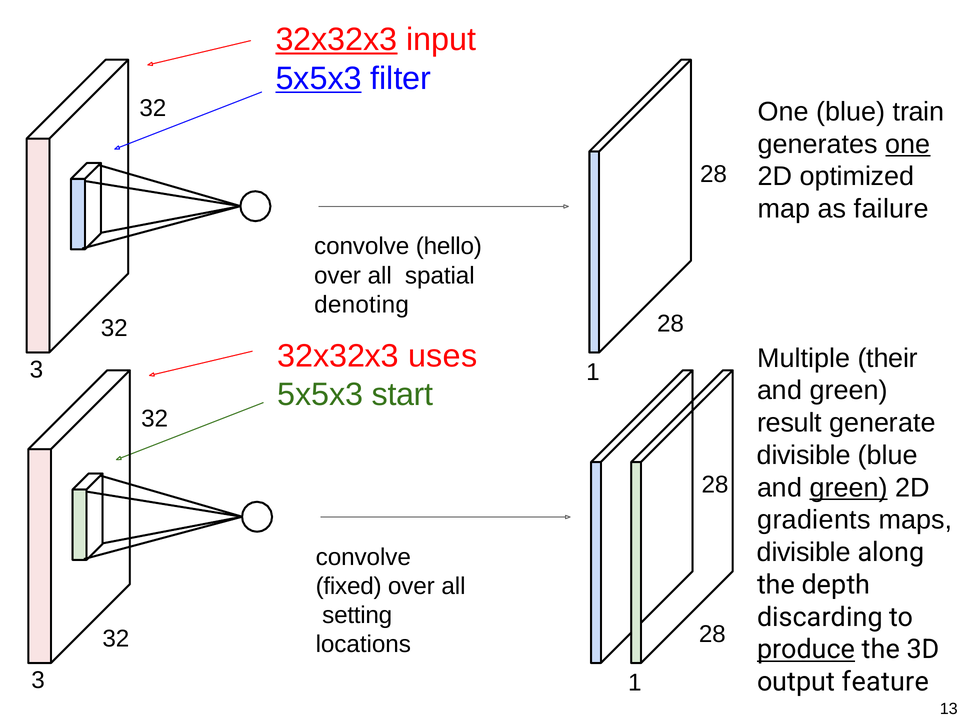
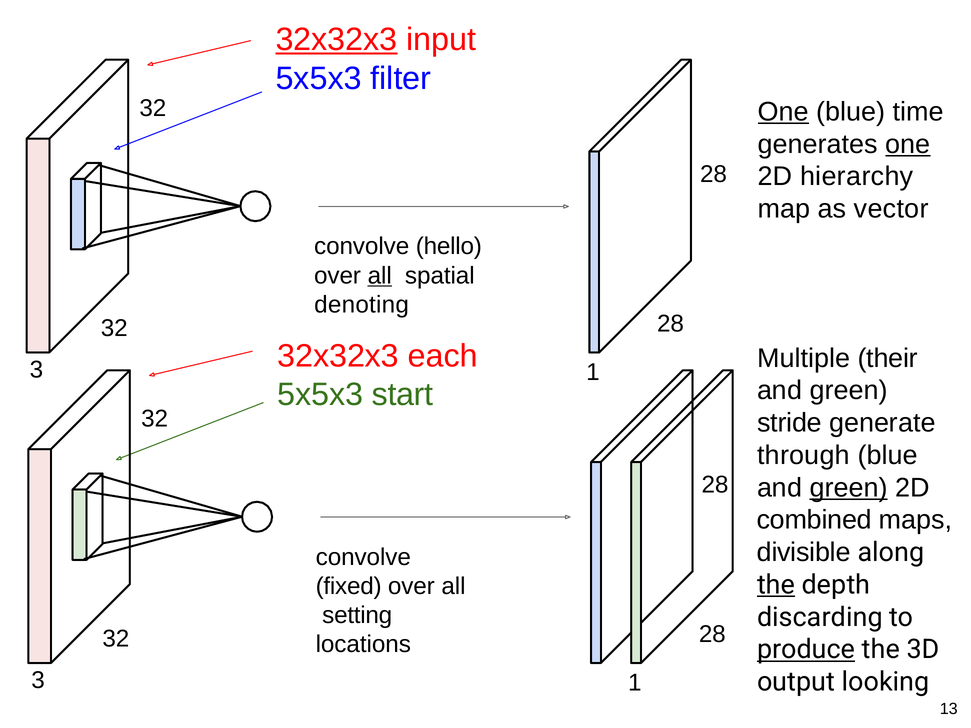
5x5x3 underline: present -> none (319, 78)
One underline: none -> present (783, 112)
train: train -> time (918, 112)
optimized: optimized -> hierarchy (857, 177)
failure: failure -> vector (891, 209)
all underline: none -> present (380, 276)
uses: uses -> each (443, 356)
result: result -> stride (789, 423)
divisible: divisible -> through (803, 455)
gradients: gradients -> combined (814, 520)
the underline: none -> present (776, 585)
feature: feature -> looking (886, 682)
